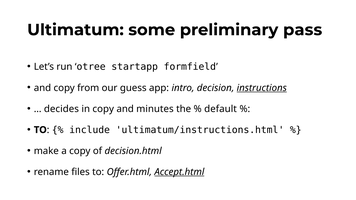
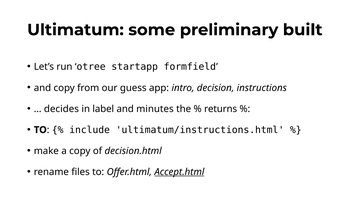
pass: pass -> built (303, 30)
instructions underline: present -> none (262, 88)
in copy: copy -> label (103, 109)
default: default -> returns (221, 109)
